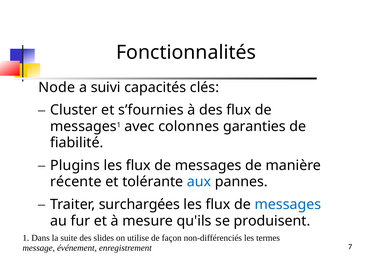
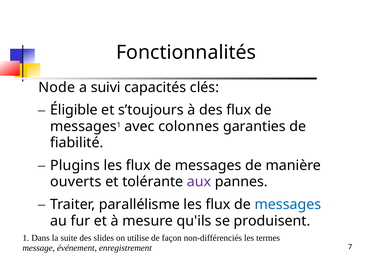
Cluster: Cluster -> Éligible (74, 110)
s’fournies: s’fournies -> s’toujours (151, 110)
récente: récente -> ouverts (76, 182)
aux colour: blue -> purple (199, 182)
surchargées: surchargées -> parallélisme (139, 205)
